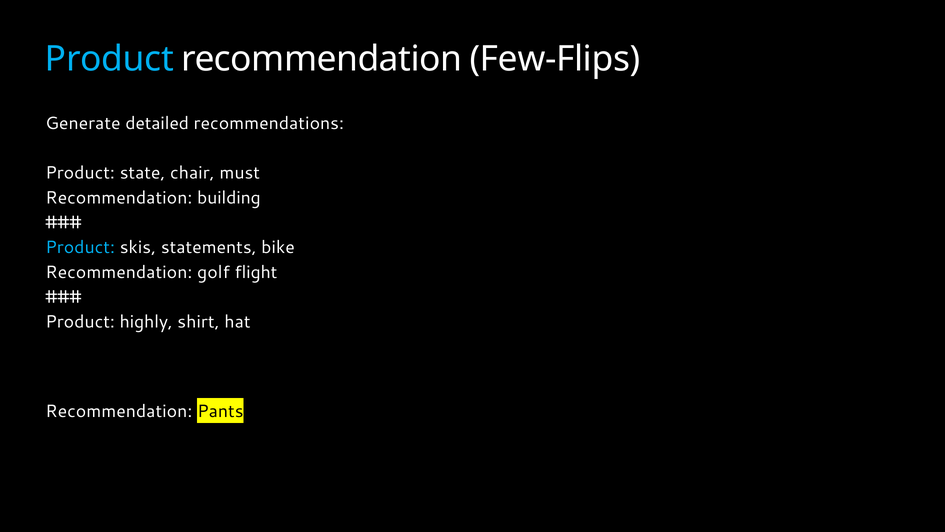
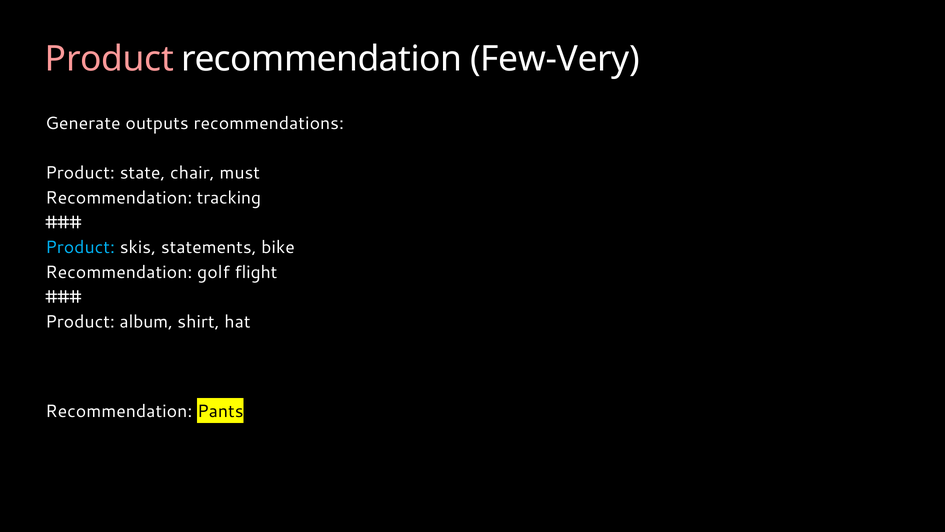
Product colour: light blue -> pink (109, 59)
Few-Flips: Few-Flips -> Few-Very (555, 59)
detailed: detailed -> outputs (157, 123)
building: building -> tracking (229, 198)
highly: highly -> album (146, 322)
